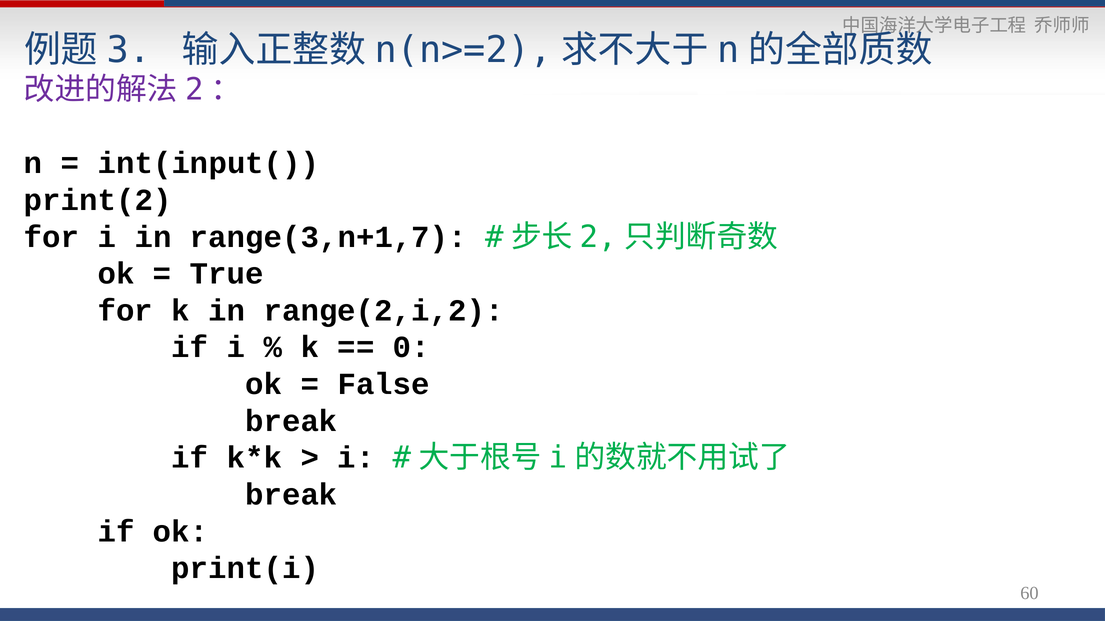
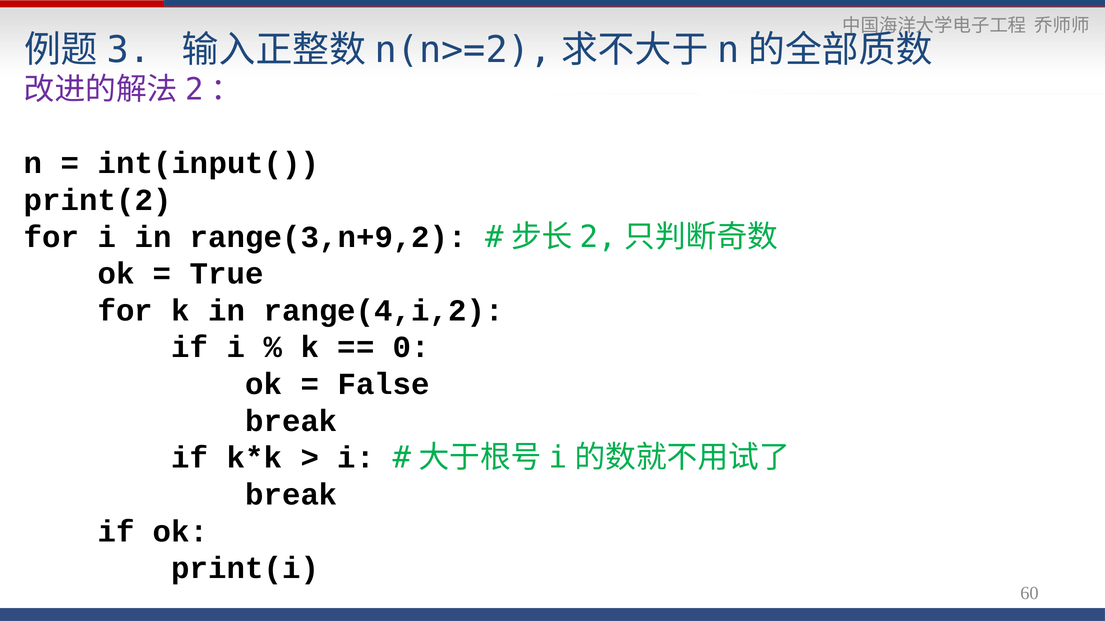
range(3,n+1,7: range(3,n+1,7 -> range(3,n+9,2 (328, 237)
range(2,i,2: range(2,i,2 -> range(4,i,2 (384, 311)
